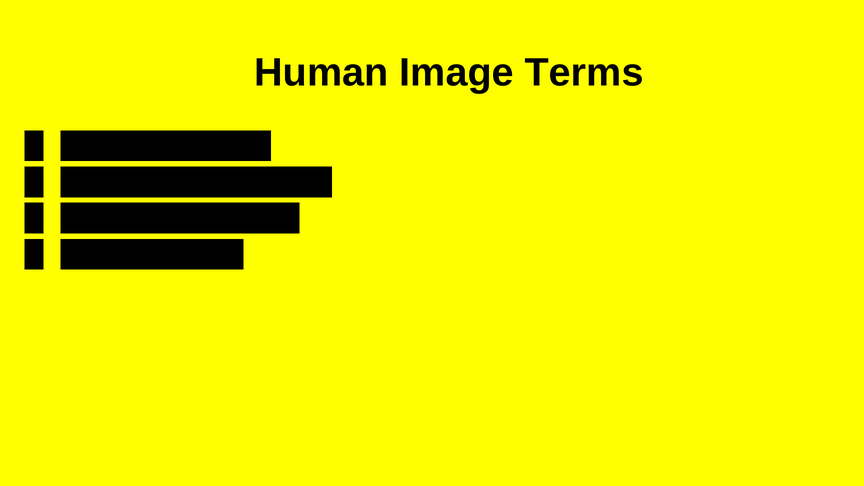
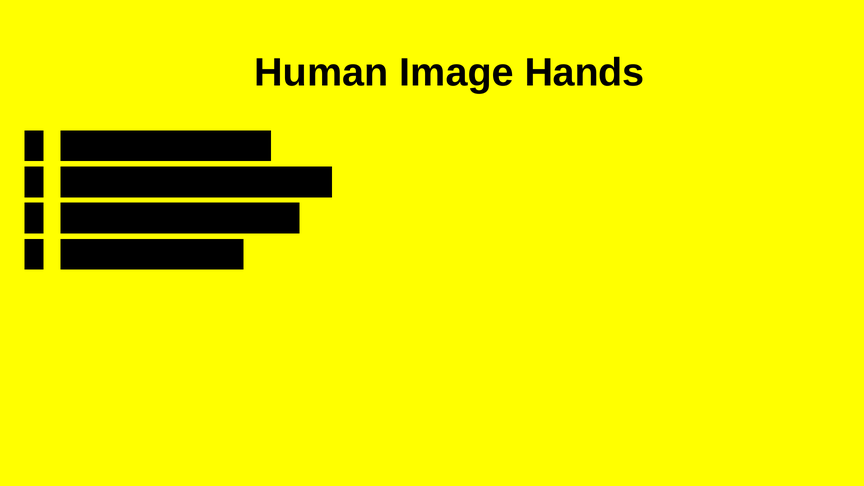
Image Terms: Terms -> Hands (584, 73)
